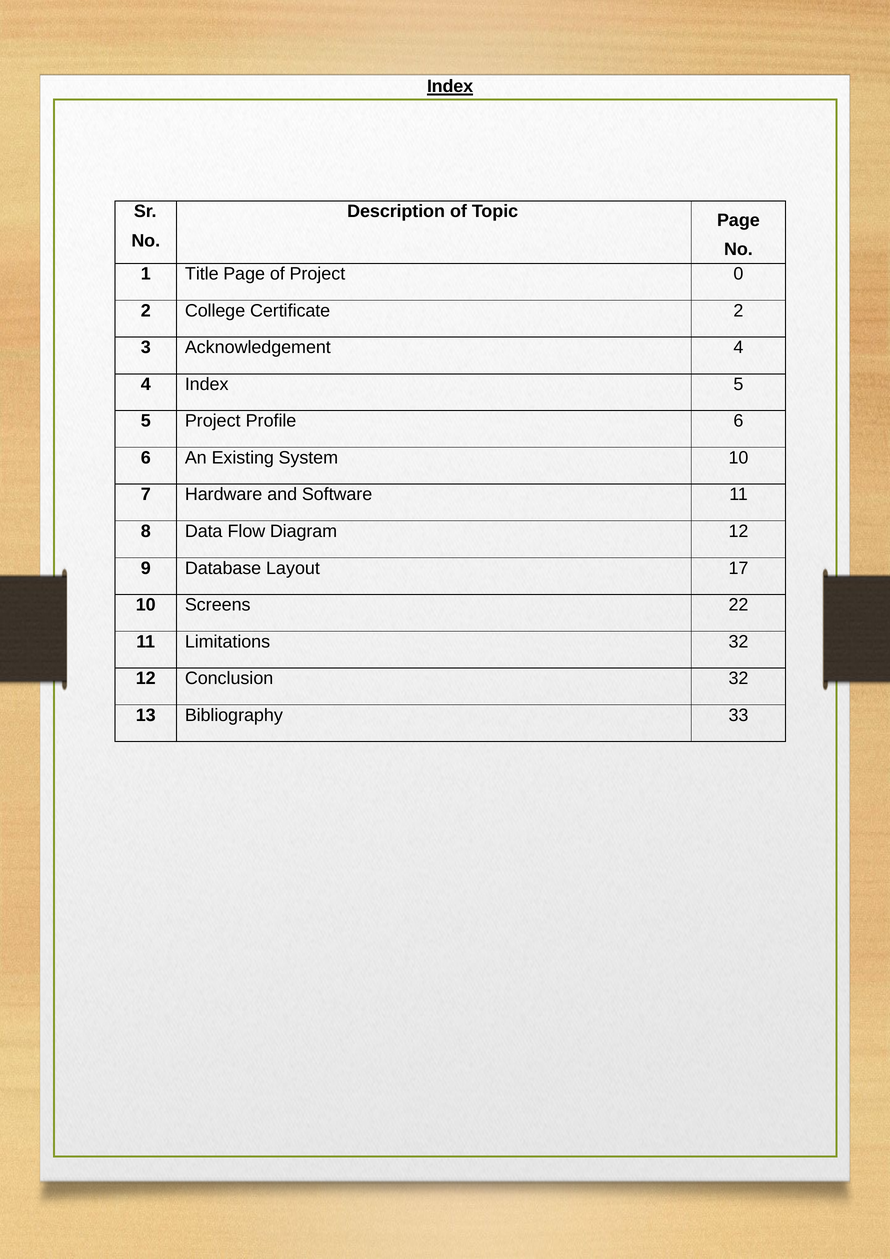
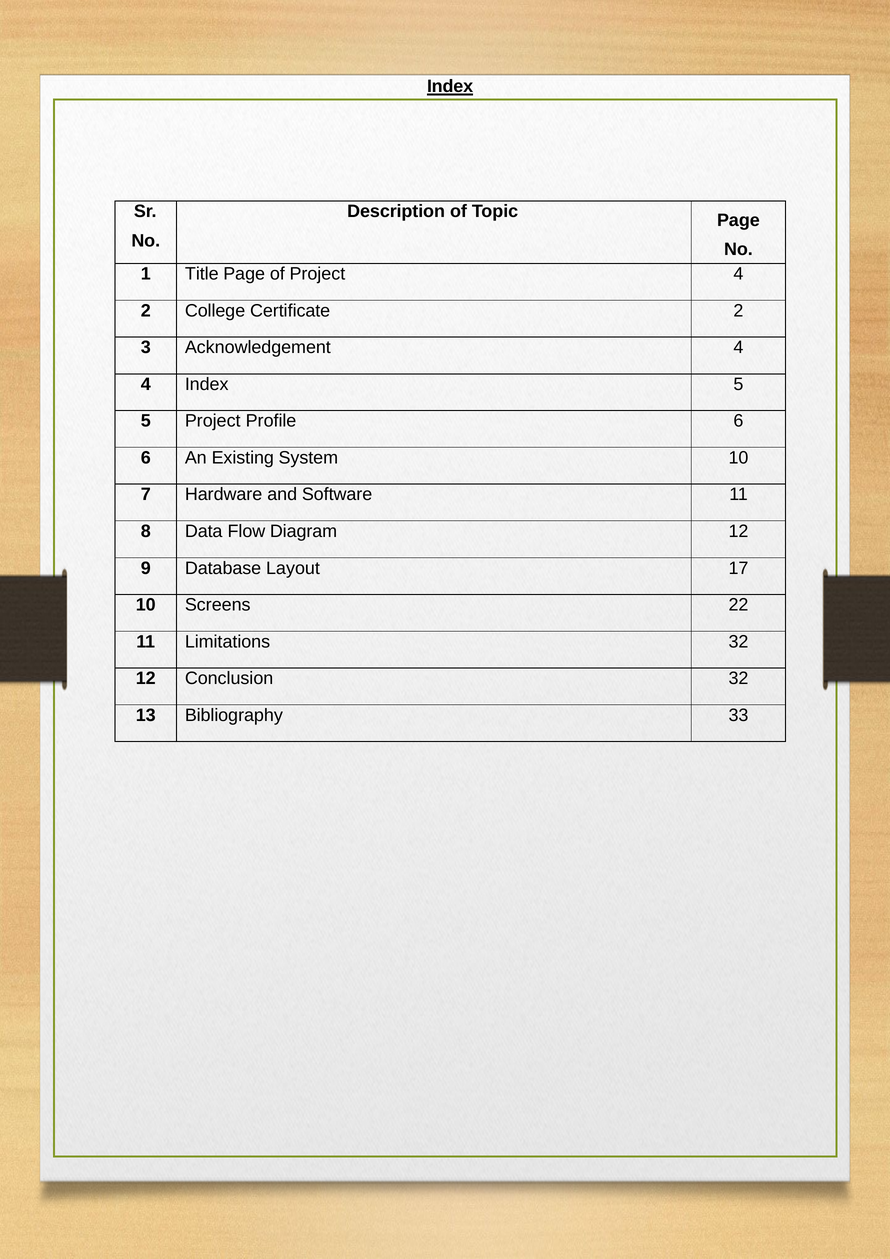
Project 0: 0 -> 4 (738, 274)
